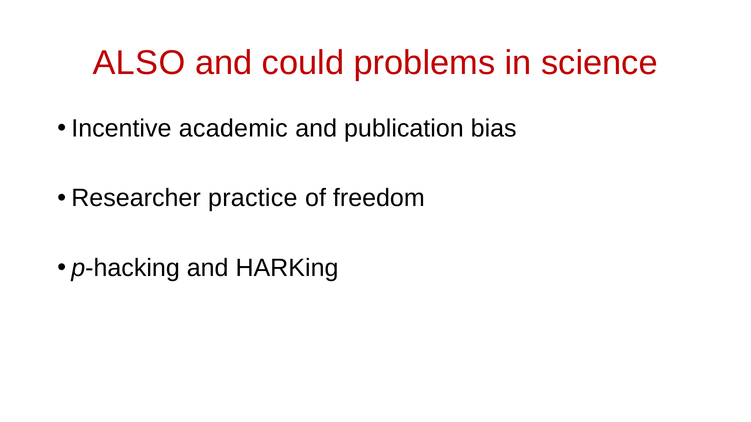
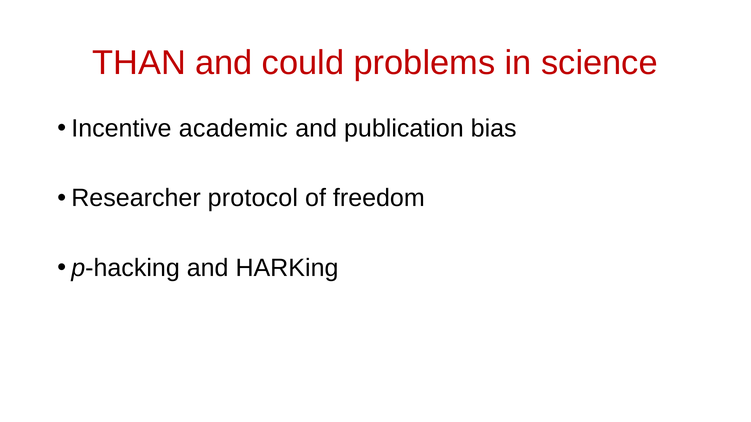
ALSO: ALSO -> THAN (139, 63)
practice: practice -> protocol (253, 198)
